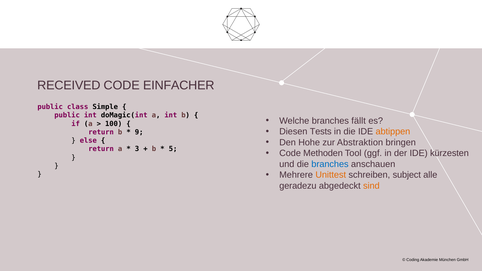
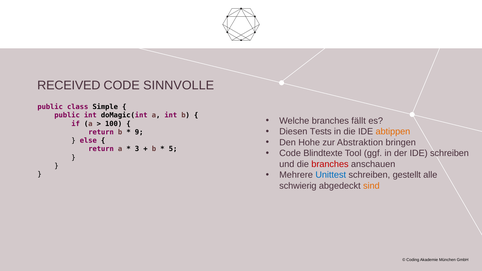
EINFACHER: EINFACHER -> SINNVOLLE (179, 85)
Methoden: Methoden -> Blindtexte (323, 153)
IDE kürzesten: kürzesten -> schreiben (449, 153)
branches colour: blue -> red (330, 164)
Unittest colour: orange -> blue (331, 175)
subject: subject -> gestellt (407, 175)
geradezu: geradezu -> schwierig (298, 186)
